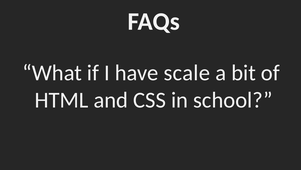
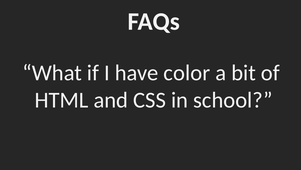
scale: scale -> color (187, 73)
